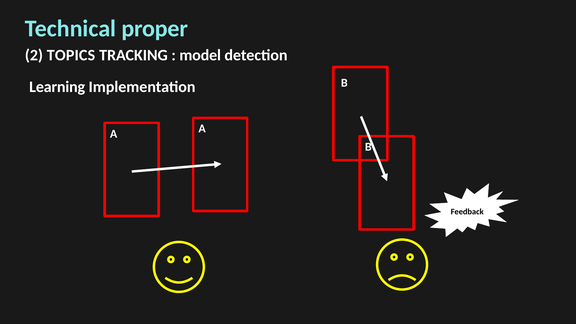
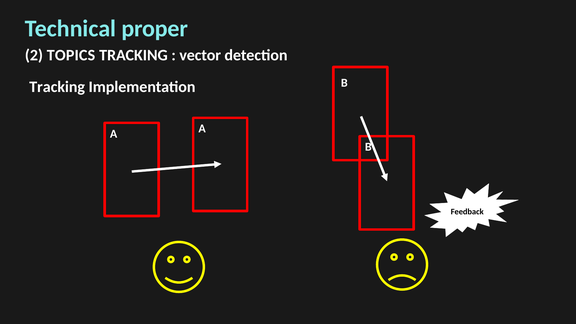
model: model -> vector (200, 55)
Learning: Learning -> Tracking (57, 87)
